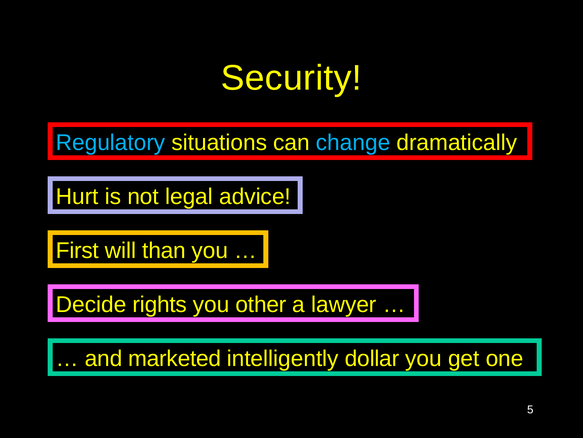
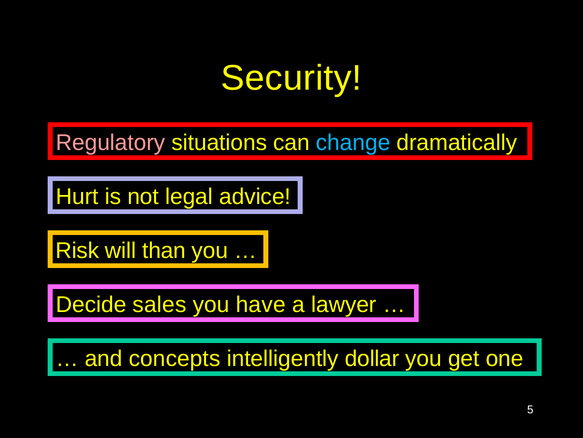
Regulatory colour: light blue -> pink (111, 143)
First: First -> Risk (77, 250)
rights: rights -> sales (160, 304)
other: other -> have (261, 304)
marketed: marketed -> concepts (175, 358)
